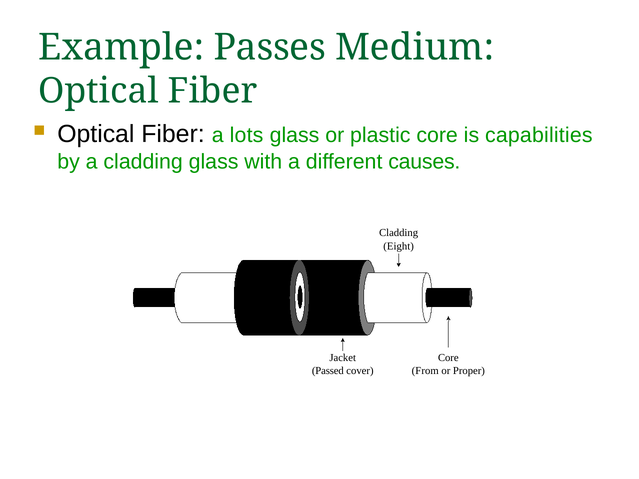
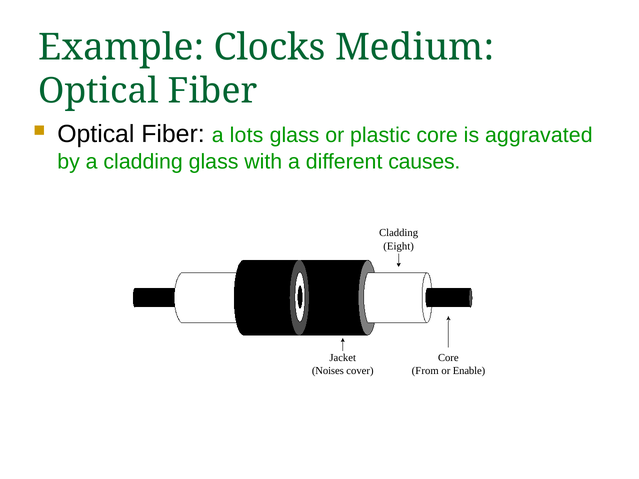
Passes: Passes -> Clocks (270, 48)
capabilities: capabilities -> aggravated (539, 135)
Passed: Passed -> Noises (328, 371)
Proper: Proper -> Enable (469, 371)
